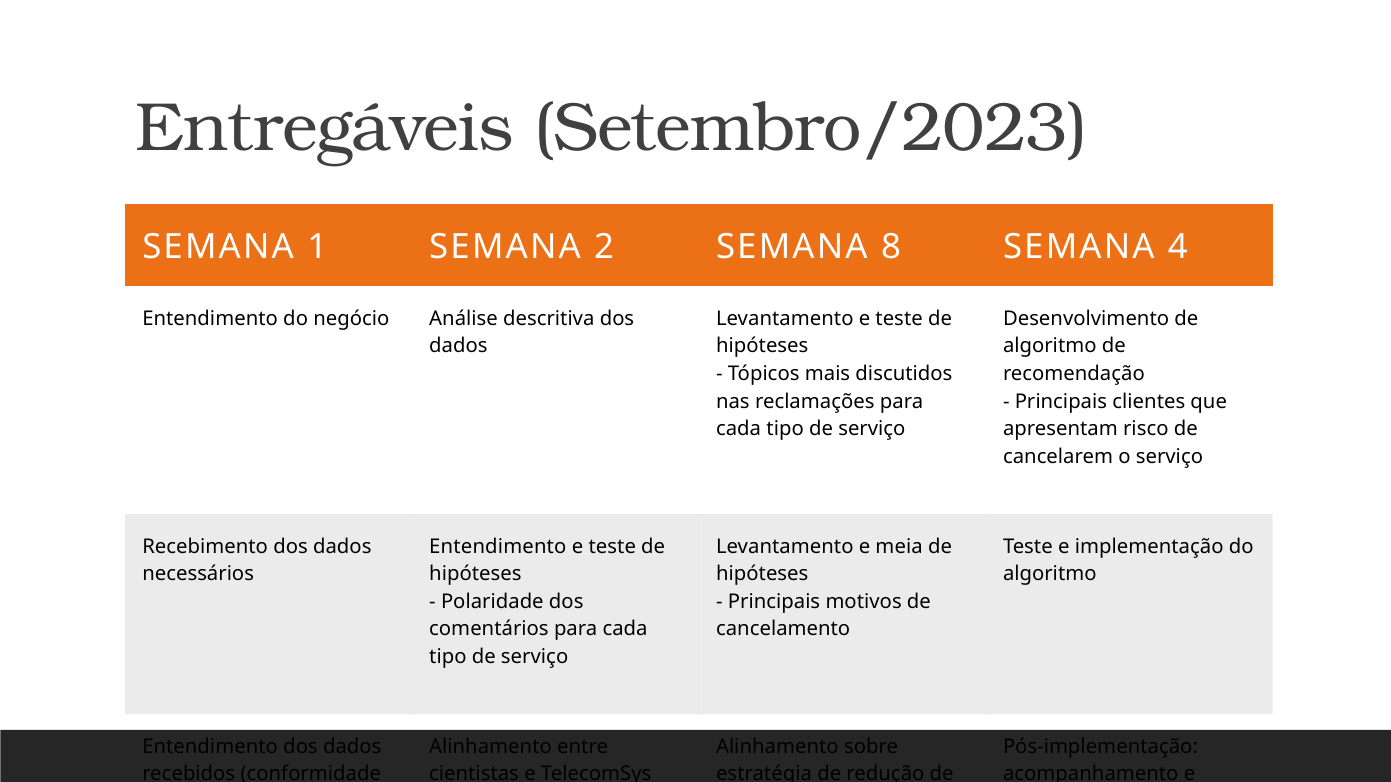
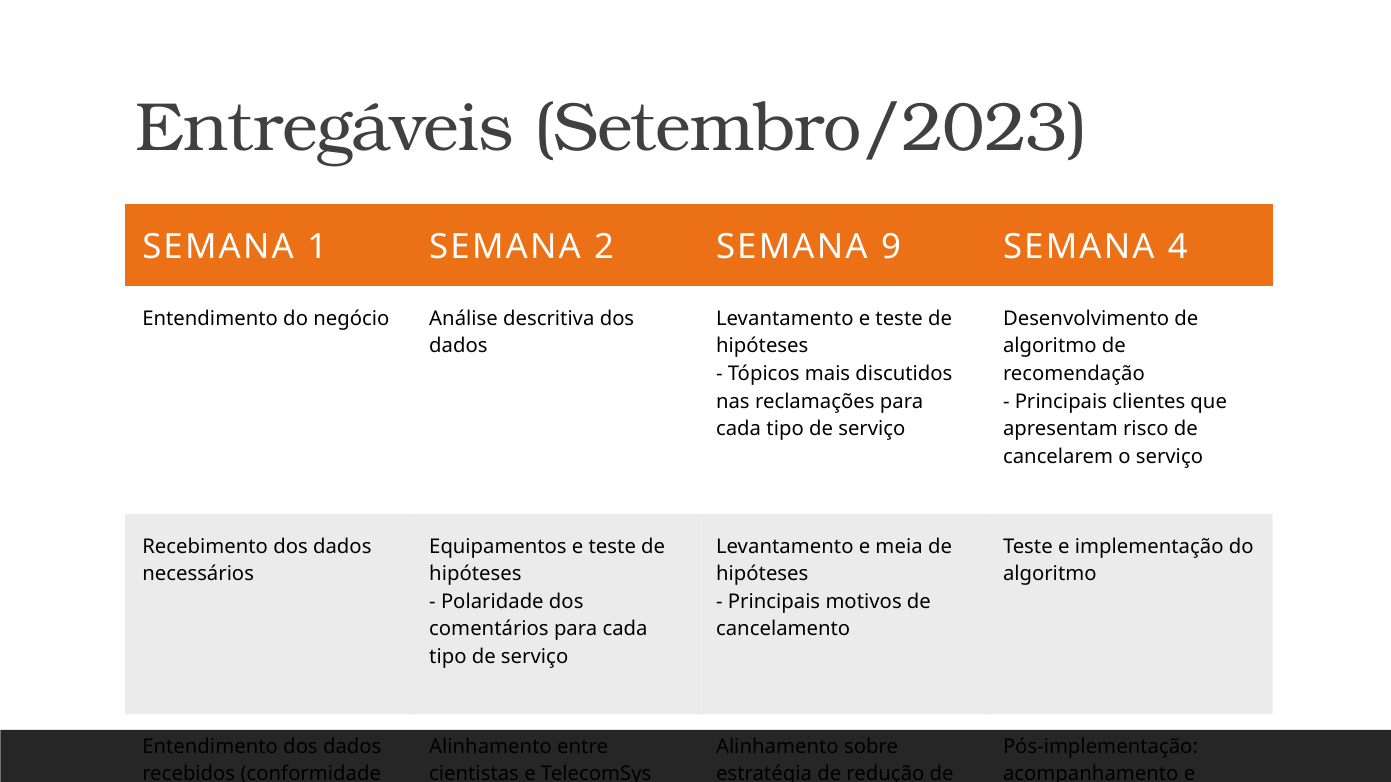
8: 8 -> 9 (891, 247)
Entendimento: Entendimento -> Equipamentos (498, 547)
